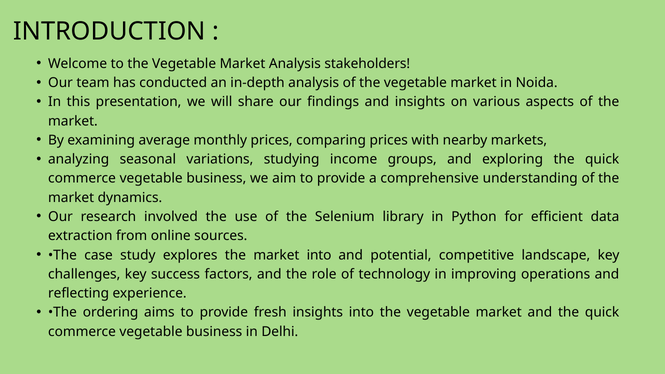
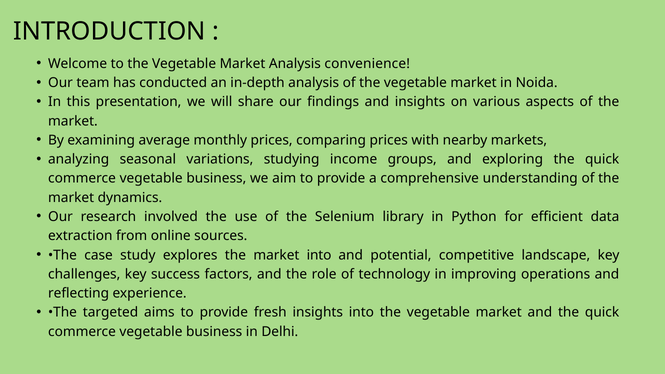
stakeholders: stakeholders -> convenience (367, 64)
ordering: ordering -> targeted (111, 312)
